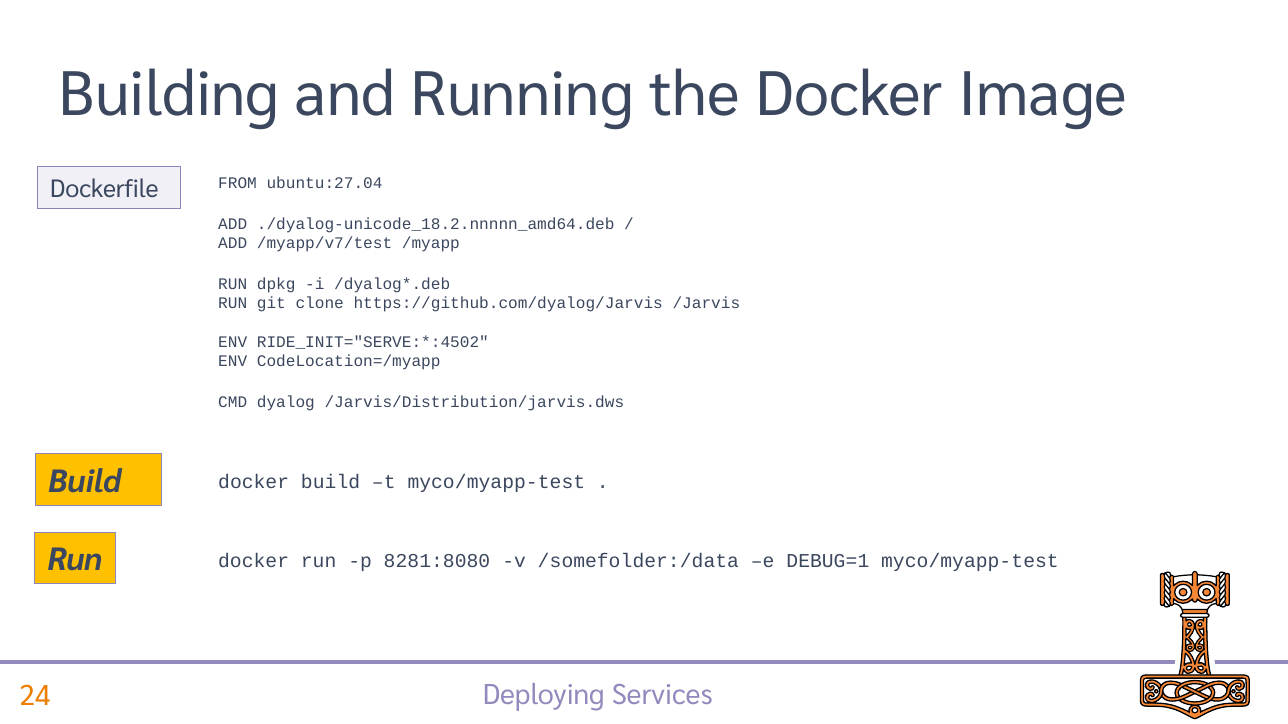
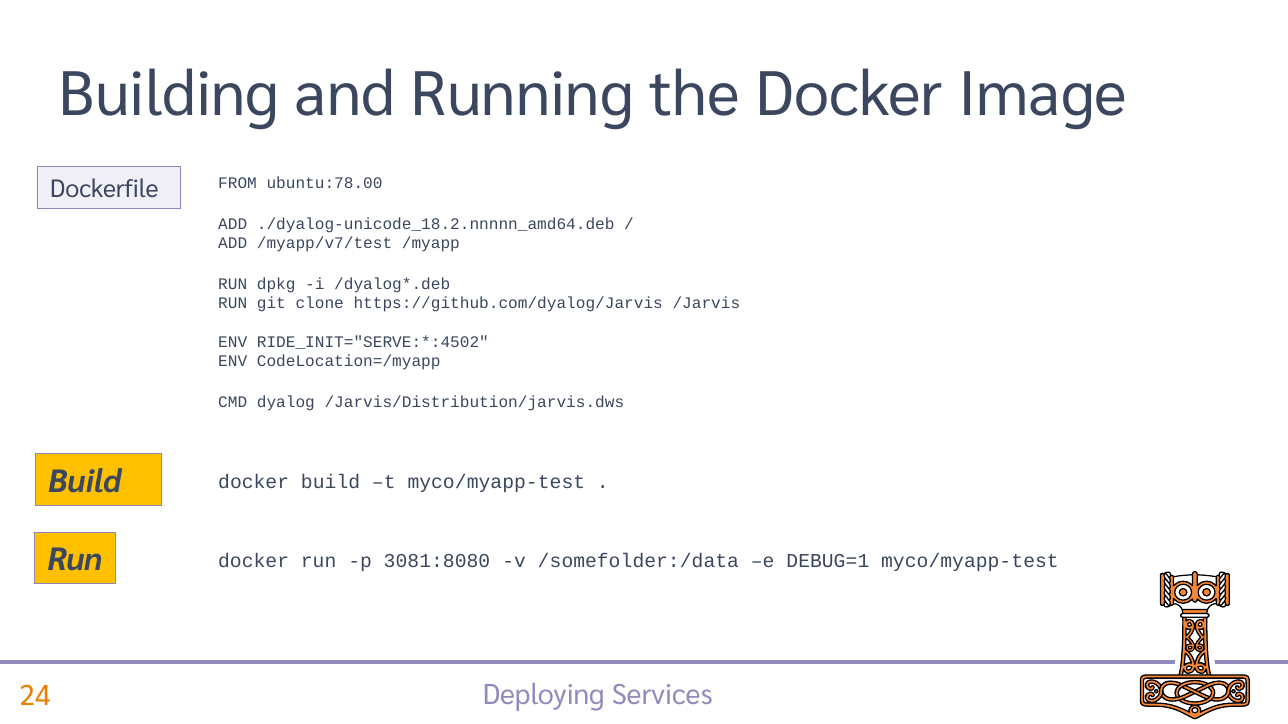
ubuntu:27.04: ubuntu:27.04 -> ubuntu:78.00 (325, 183)
8281:8080: 8281:8080 -> 3081:8080 (437, 561)
